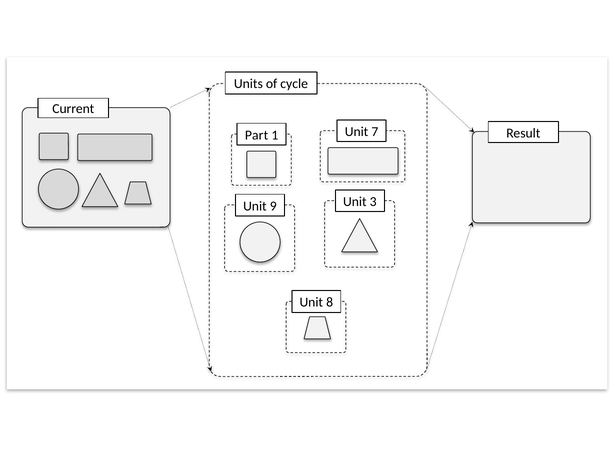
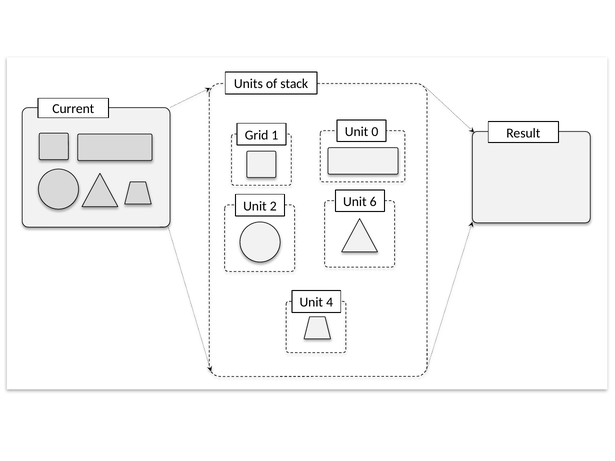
cycle: cycle -> stack (294, 84)
Part: Part -> Grid (257, 135)
7: 7 -> 0 (375, 132)
3: 3 -> 6 (373, 202)
9: 9 -> 2 (273, 206)
8: 8 -> 4 (330, 303)
